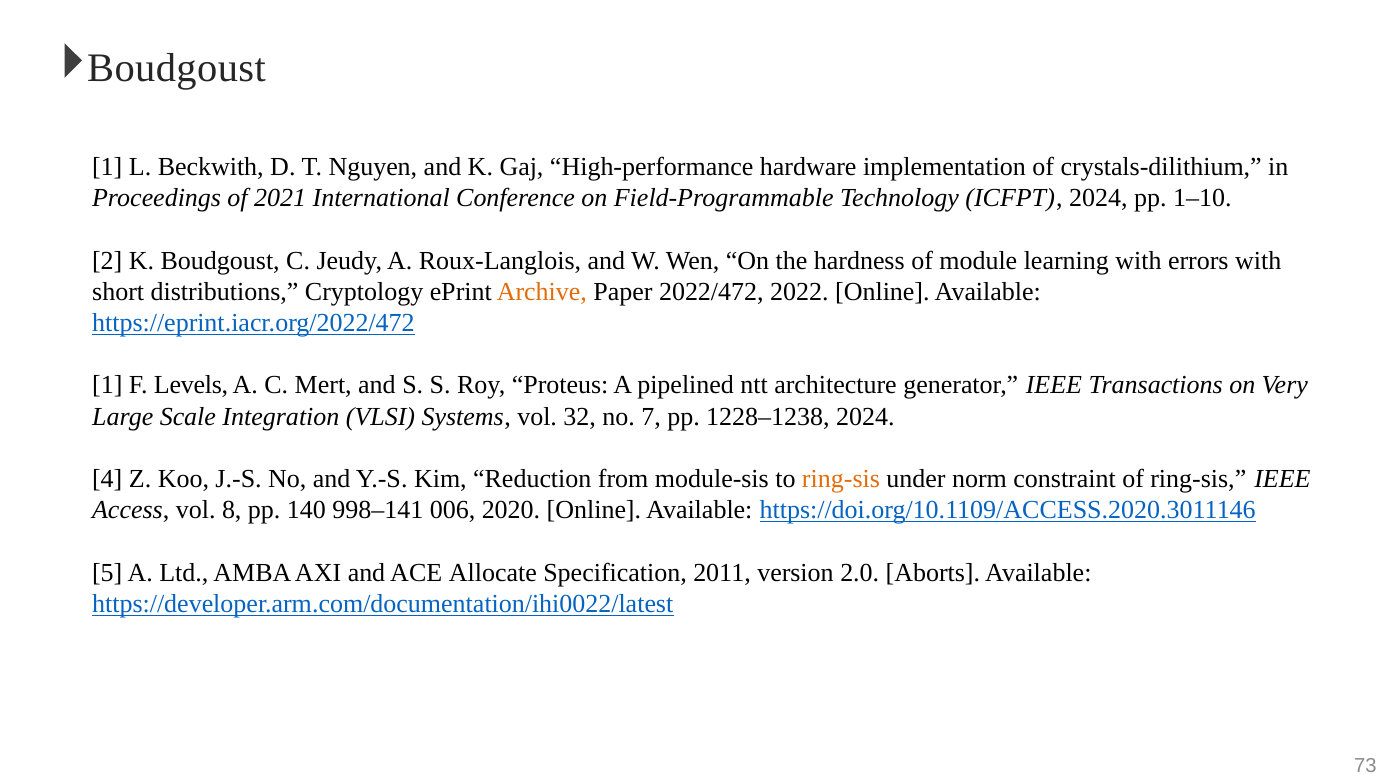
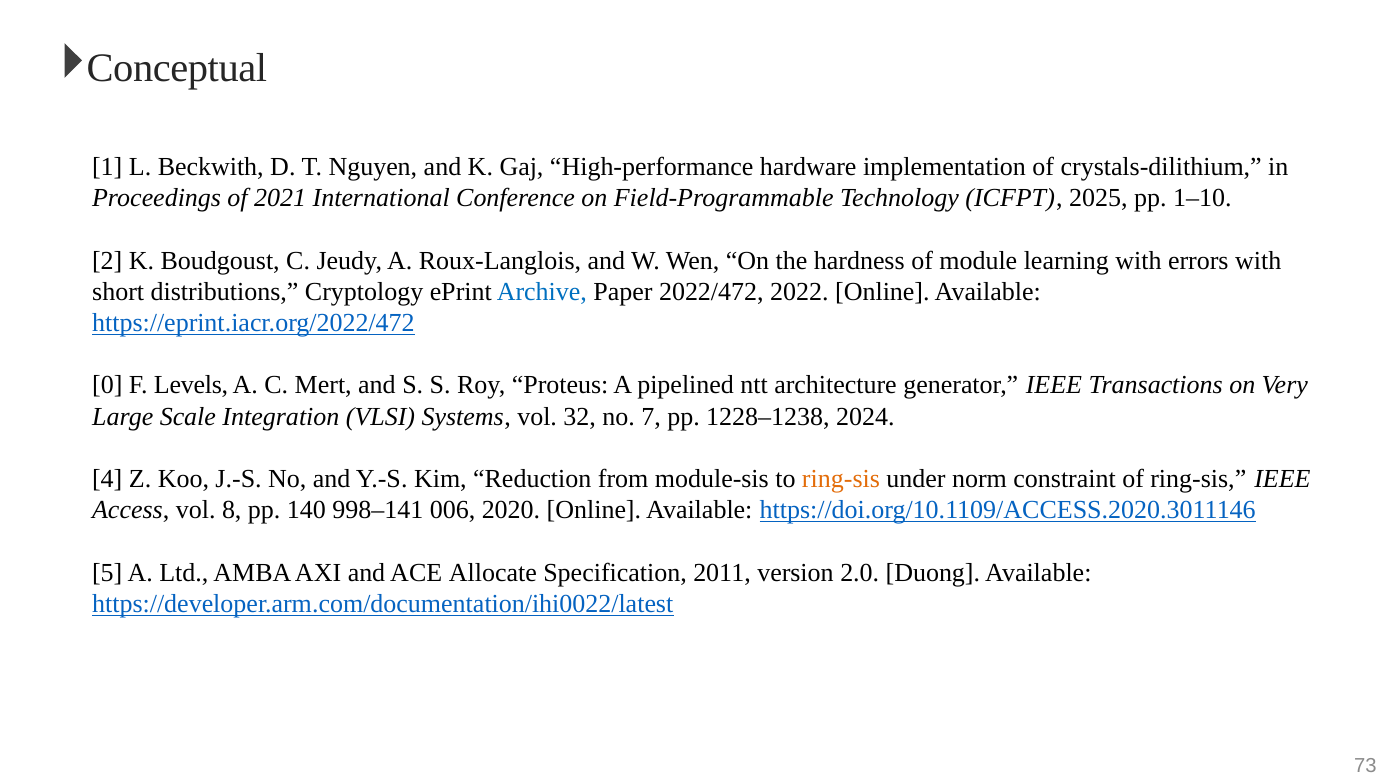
Boudgoust: Boudgoust -> Conceptual (177, 69)
ICFPT 2024: 2024 -> 2025 (1098, 198)
Archive colour: orange -> blue (542, 292)
1: 1 -> 0 (107, 385)
Aborts: Aborts -> Duong (933, 573)
